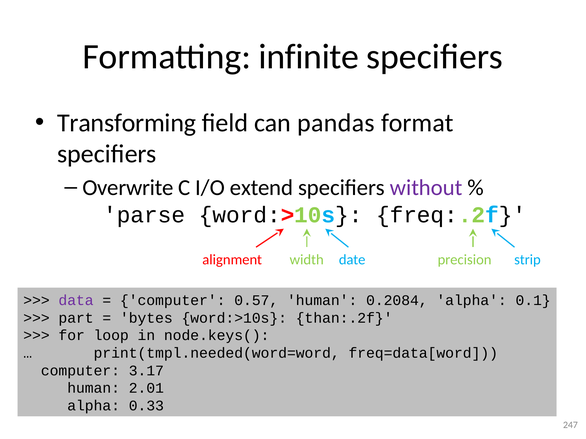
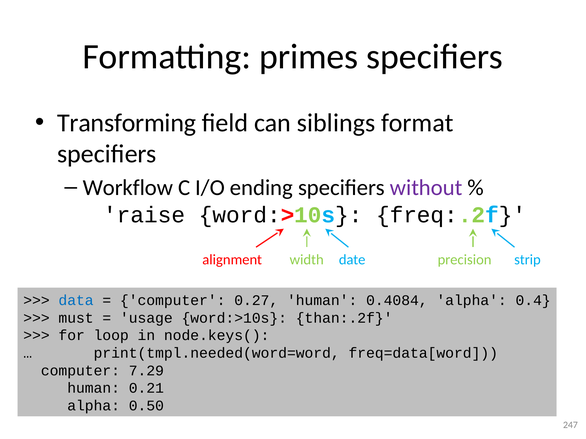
infinite: infinite -> primes (309, 57)
pandas: pandas -> siblings (336, 123)
Overwrite: Overwrite -> Workflow (128, 188)
extend: extend -> ending (261, 188)
parse: parse -> raise (144, 215)
data colour: purple -> blue (76, 301)
0.57: 0.57 -> 0.27 (256, 301)
0.2084: 0.2084 -> 0.4084 (397, 301)
0.1: 0.1 -> 0.4 (533, 301)
part: part -> must (76, 318)
bytes: bytes -> usage (146, 318)
3.17: 3.17 -> 7.29 (146, 371)
2.01: 2.01 -> 0.21 (146, 389)
0.33: 0.33 -> 0.50 (146, 406)
